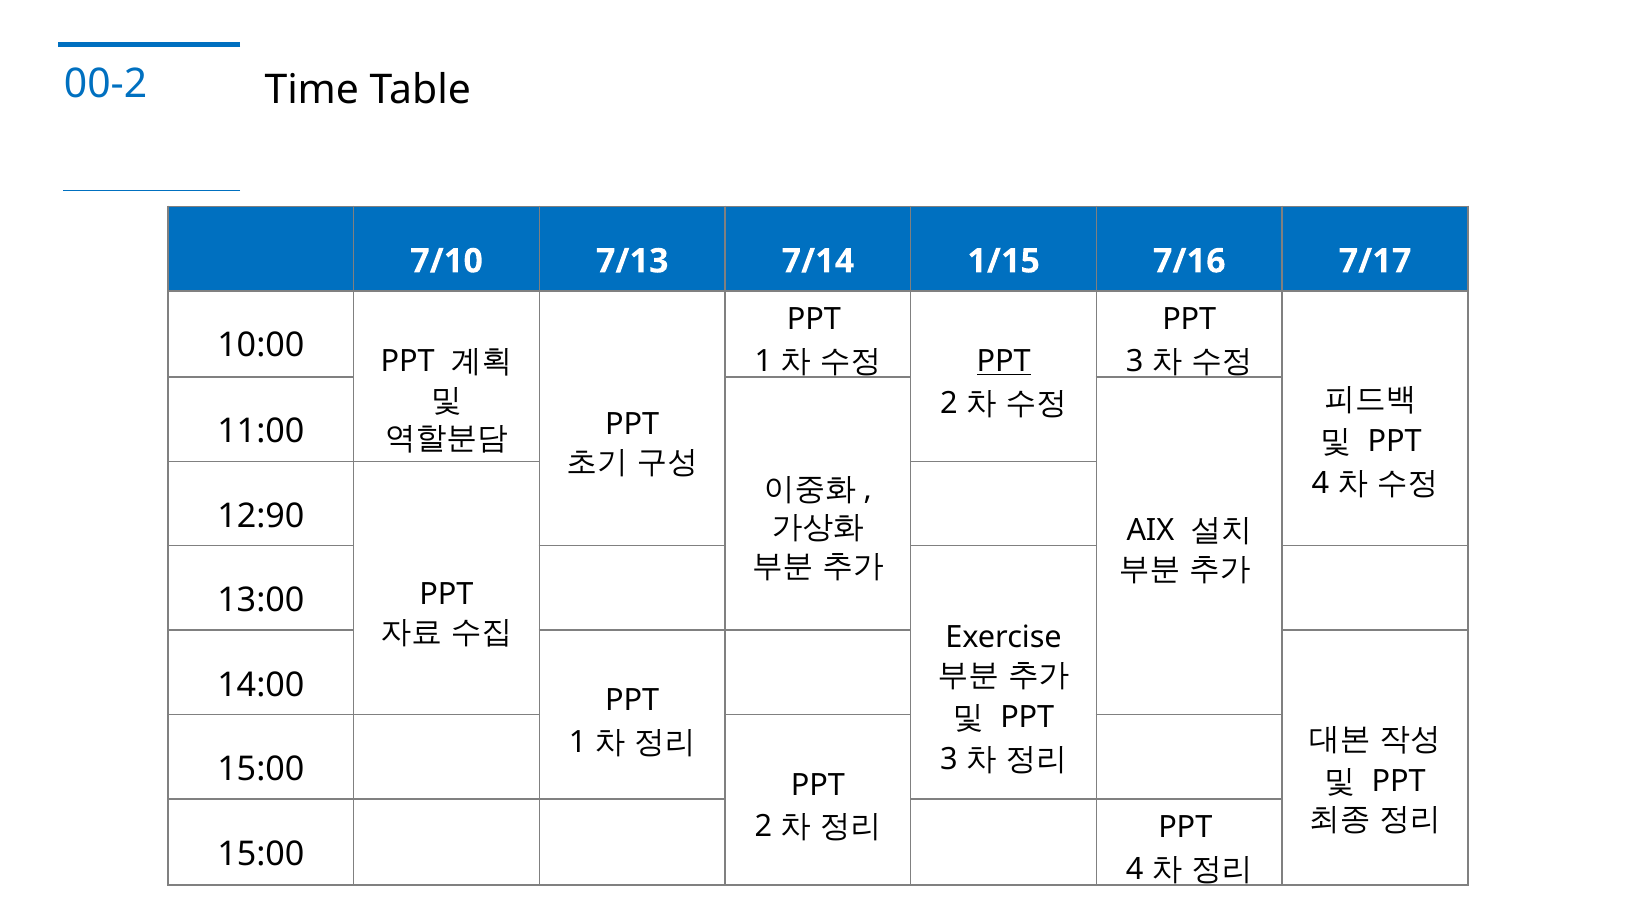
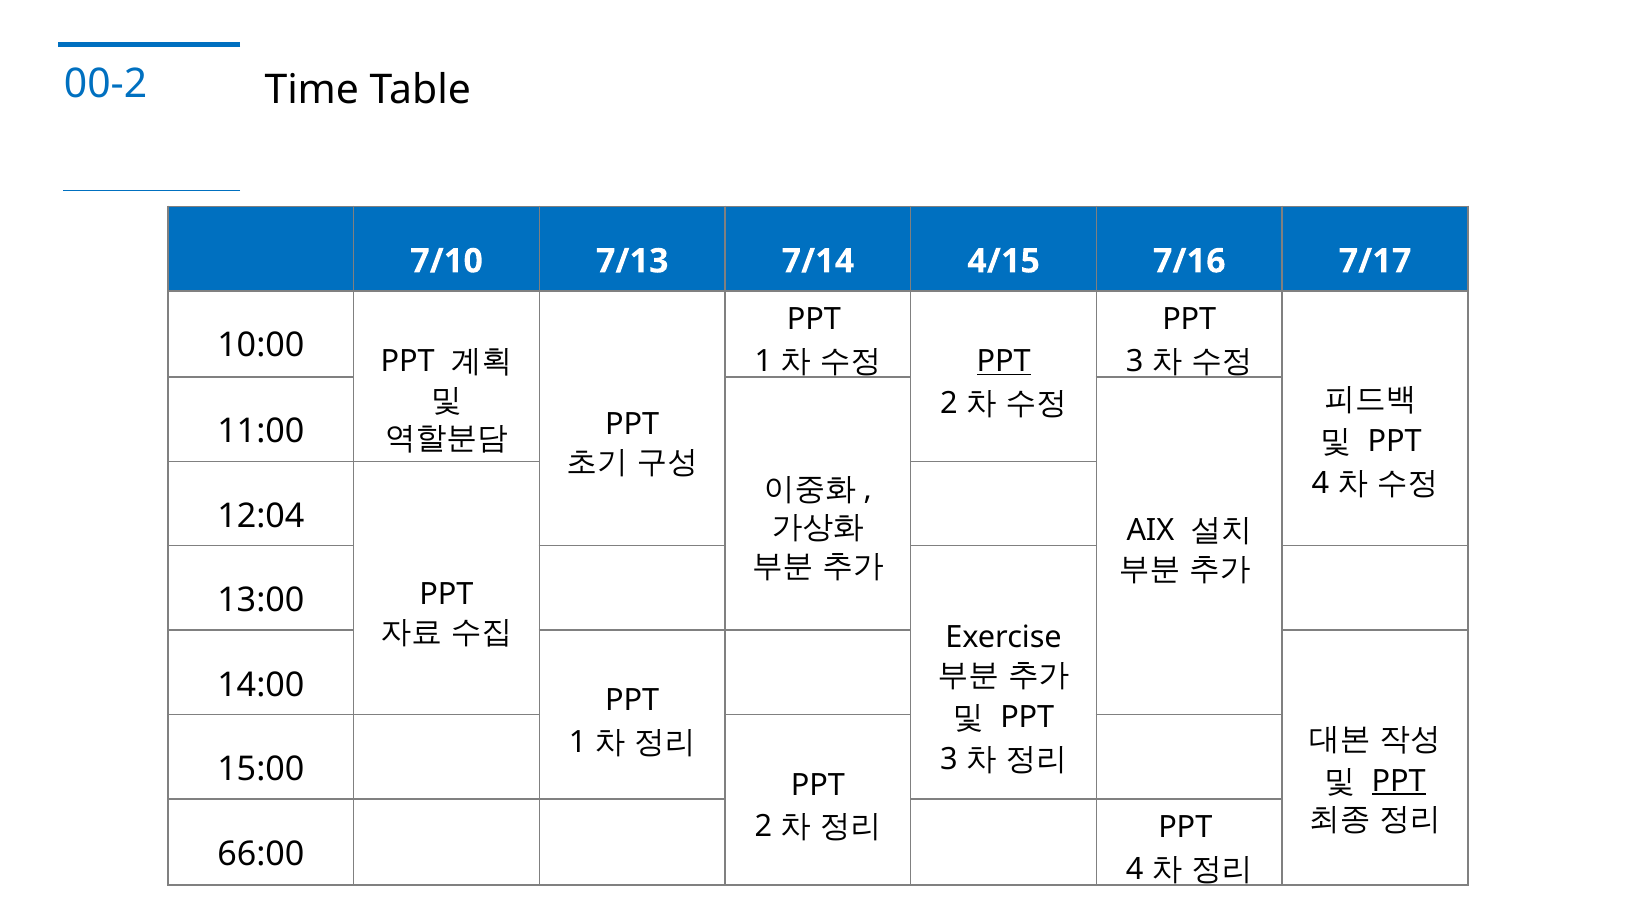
1/15: 1/15 -> 4/15 (1004, 261)
12:90: 12:90 -> 12:04 (261, 516)
PPT underline: none -> present (1399, 781)
15:00: 15:00 -> 66:00 (261, 854)
